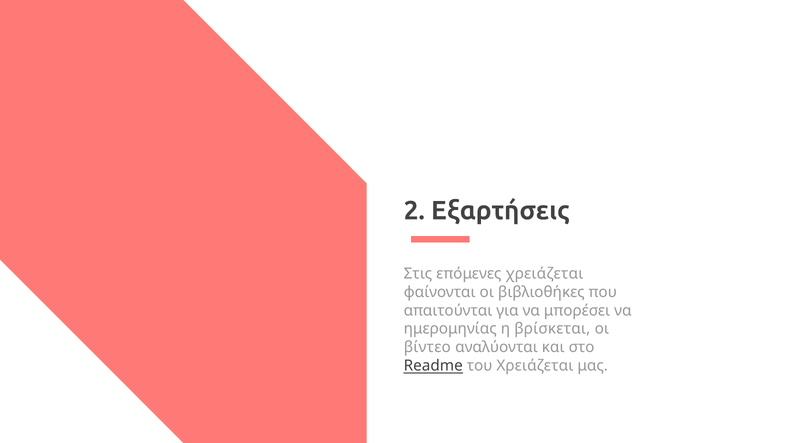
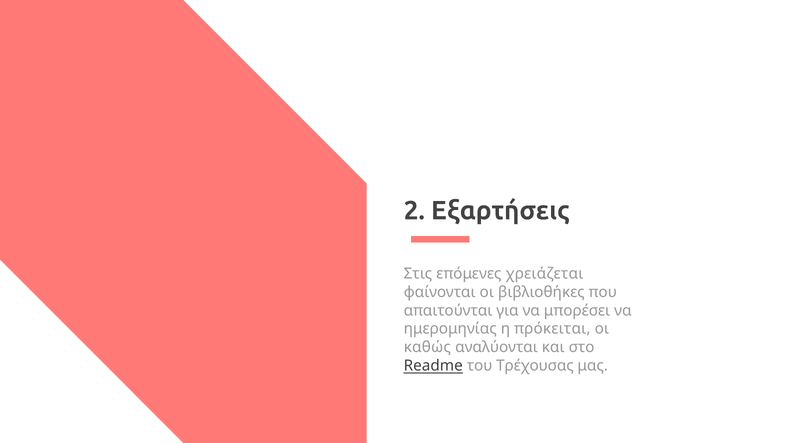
βρίσκεται: βρίσκεται -> πρόκειται (552, 329)
βίντεο: βίντεο -> καθώς (427, 347)
του Χρειάζεται: Χρειάζεται -> Τρέχουσας (535, 365)
